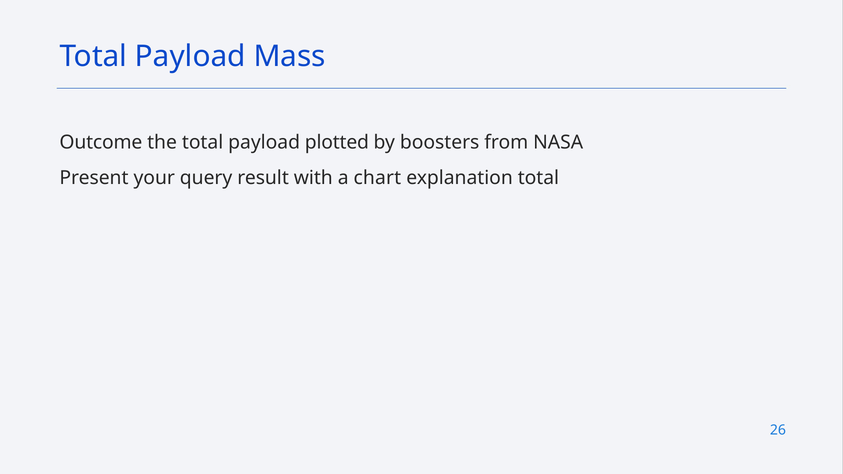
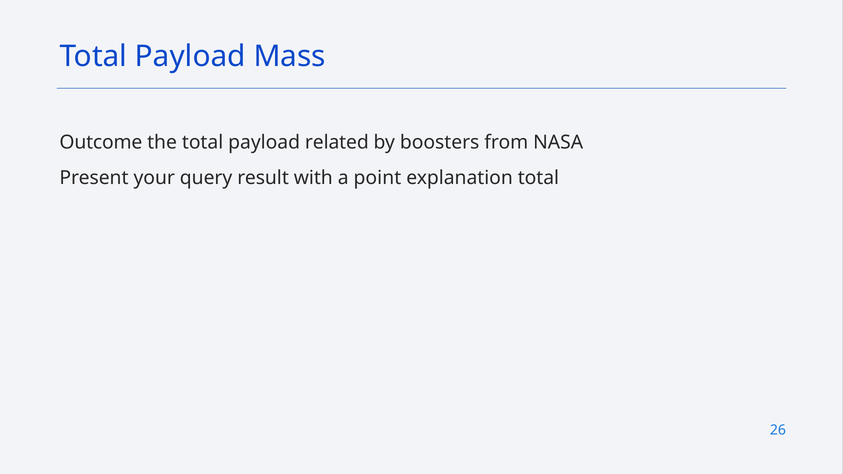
plotted: plotted -> related (337, 142)
chart: chart -> point (377, 178)
